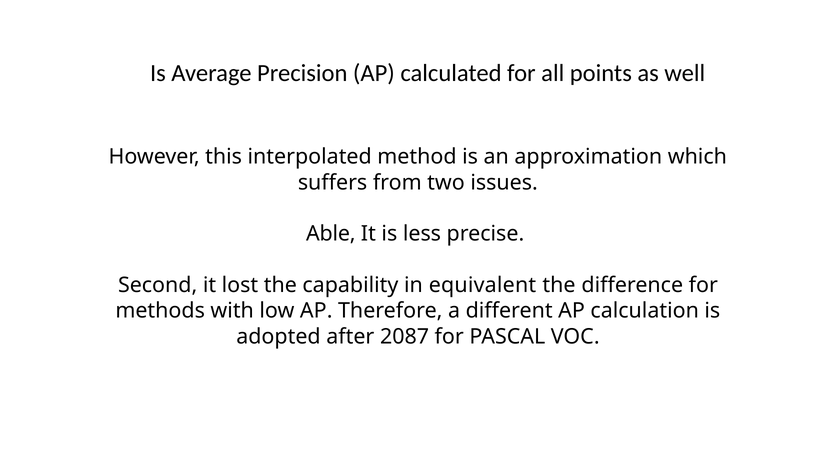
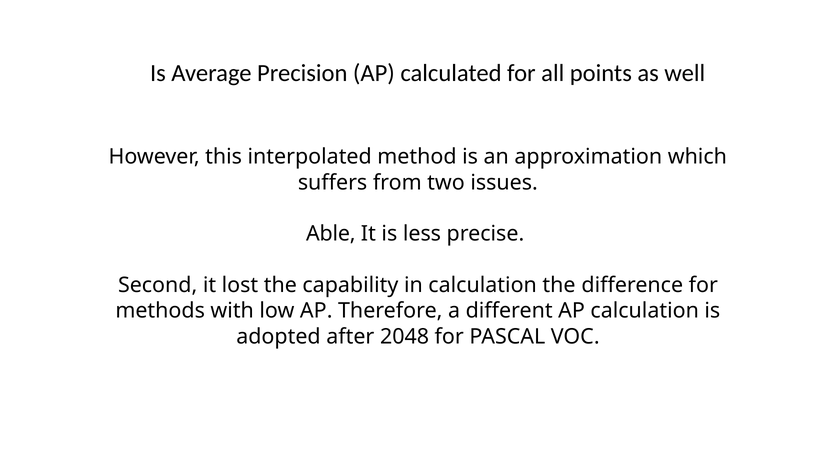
in equivalent: equivalent -> calculation (483, 285)
2087: 2087 -> 2048 (405, 337)
